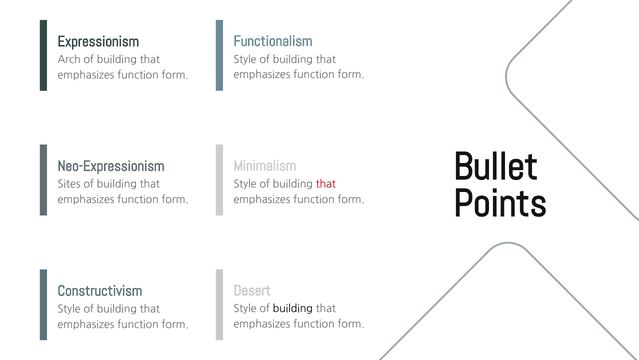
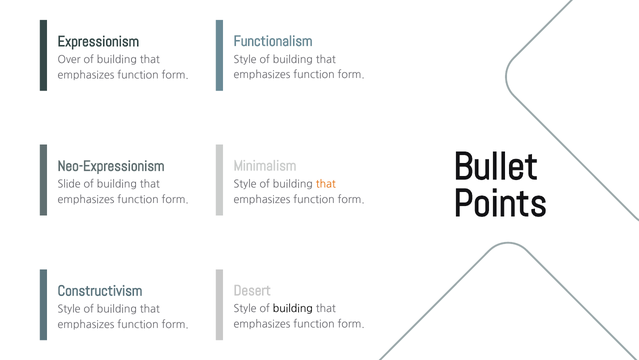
Arch: Arch -> Over (69, 60)
that colour: red -> orange (326, 184)
Sites: Sites -> Slide (69, 184)
